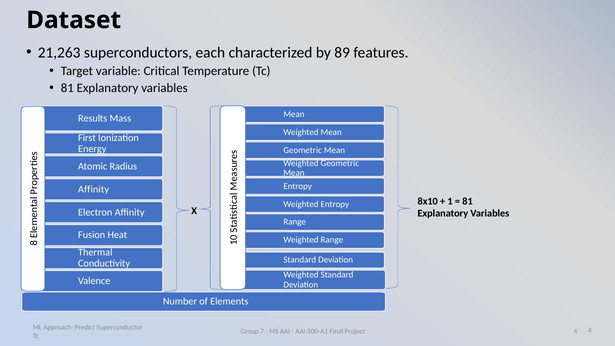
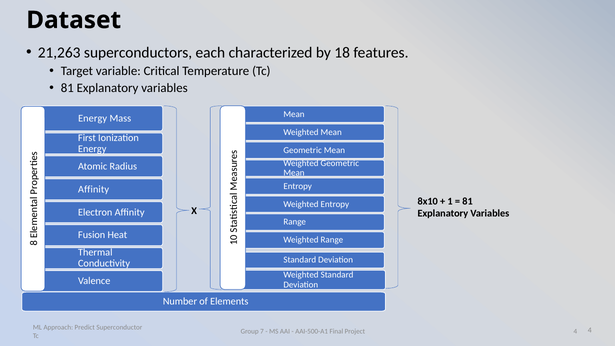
89: 89 -> 18 (342, 53)
Results: Results -> Energy (93, 118)
